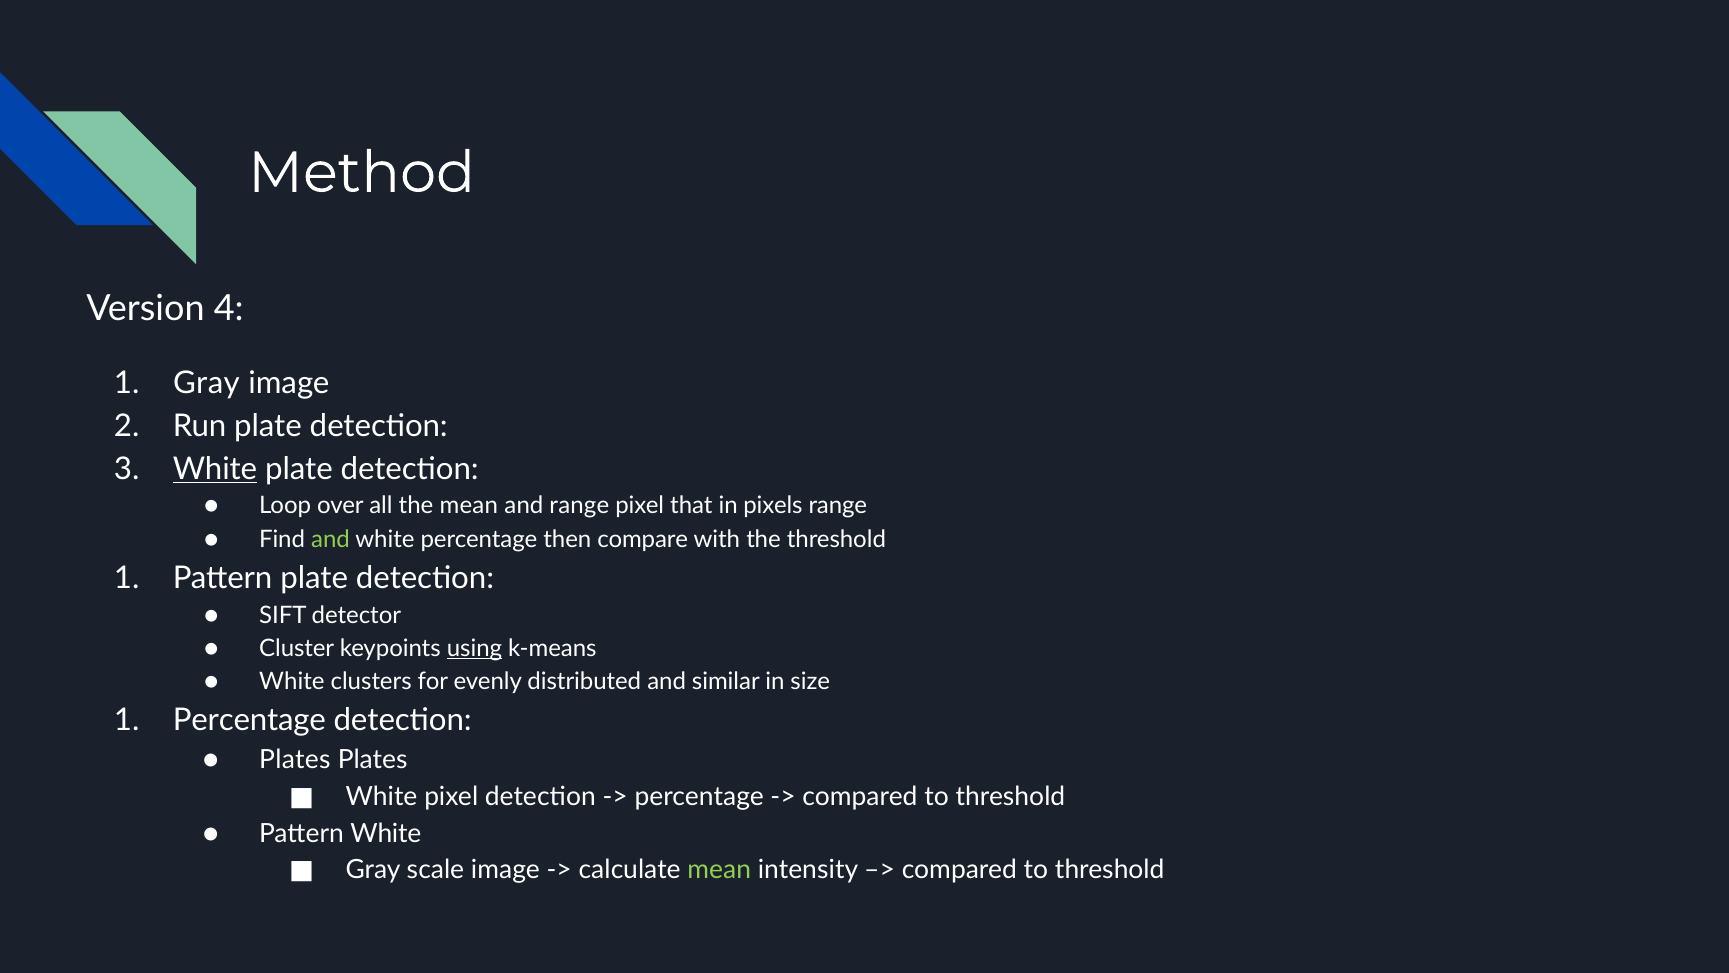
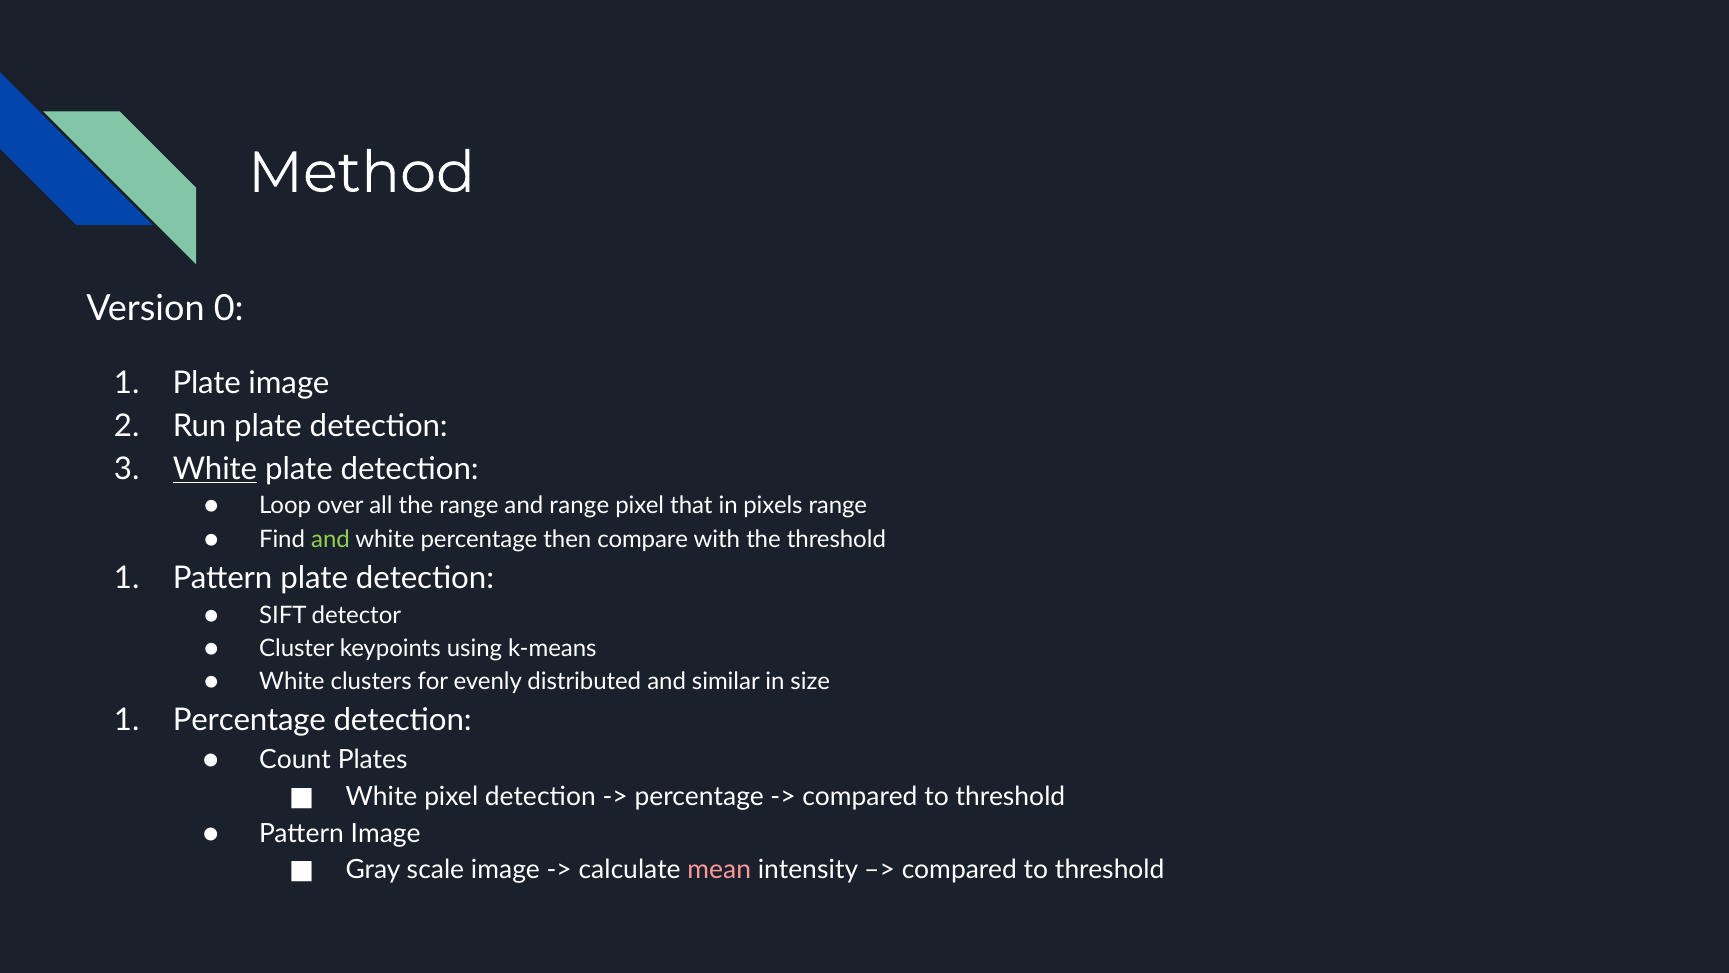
4: 4 -> 0 (229, 308)
Gray: Gray -> Plate (207, 383)
the mean: mean -> range (469, 506)
using underline: present -> none (474, 648)
Plates: Plates -> Count (295, 760)
Pattern White: White -> Image (386, 833)
mean colour: light green -> pink (719, 870)
